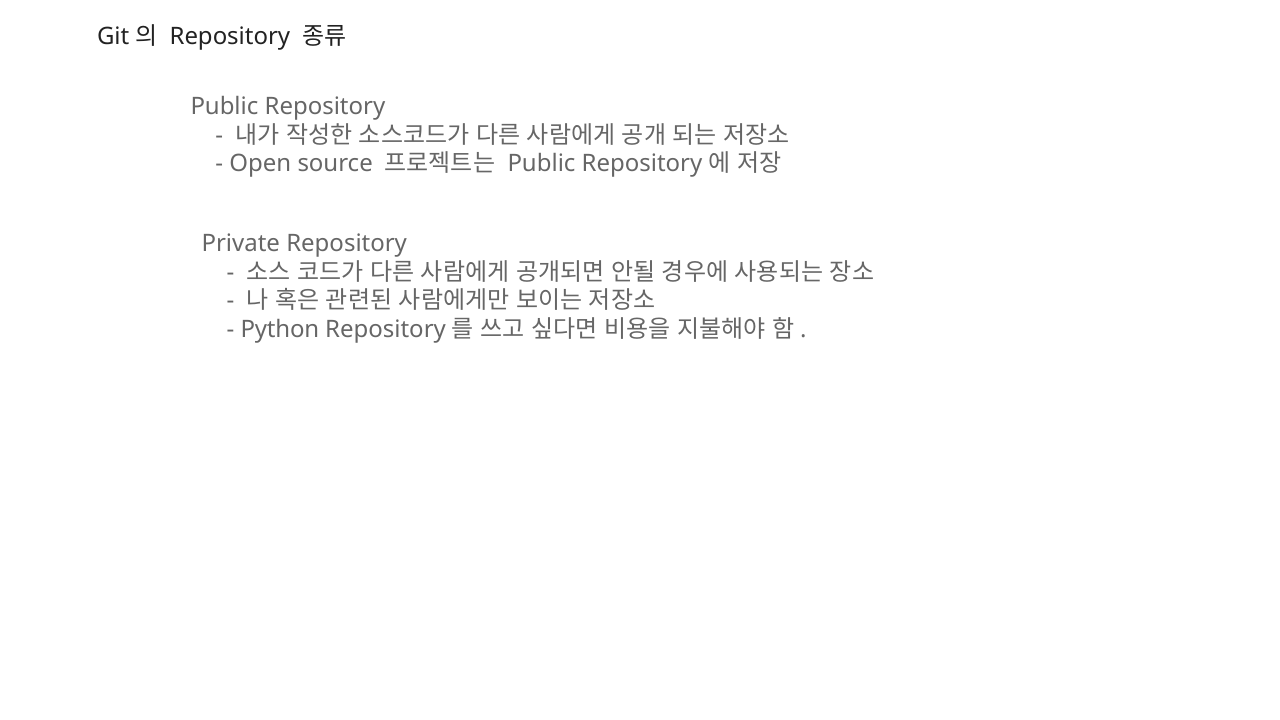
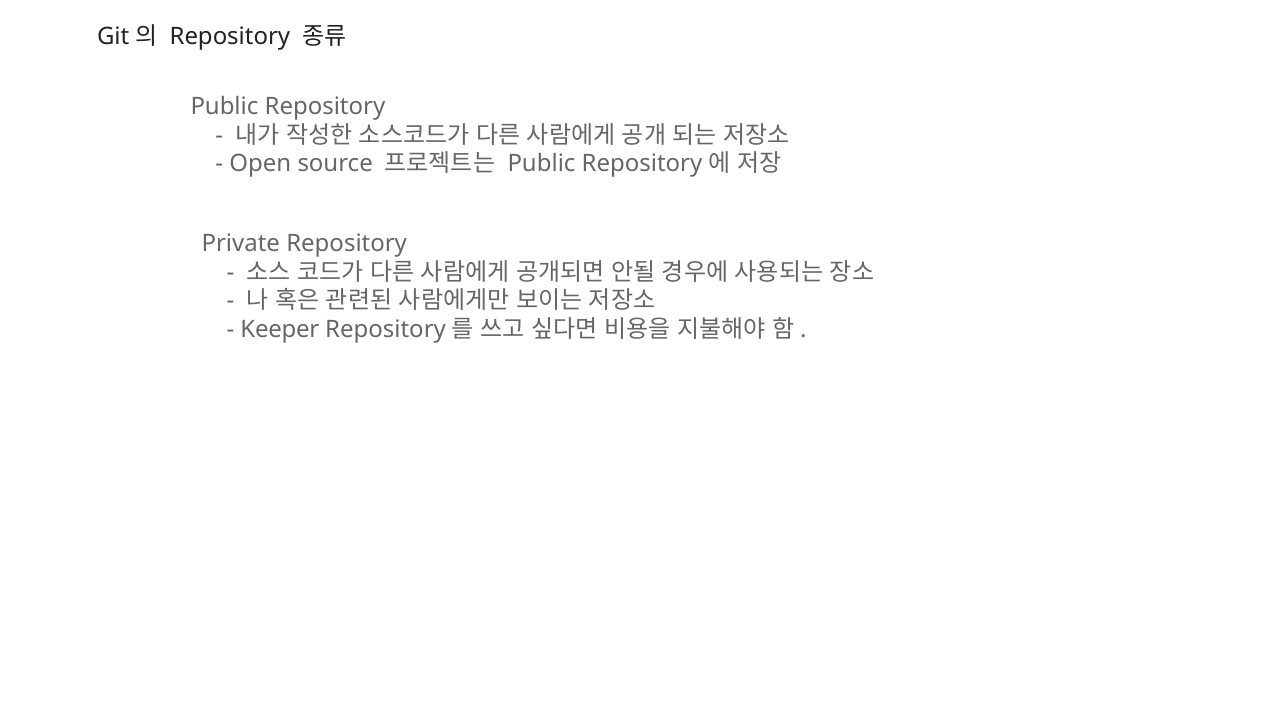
Python: Python -> Keeper (280, 330)
